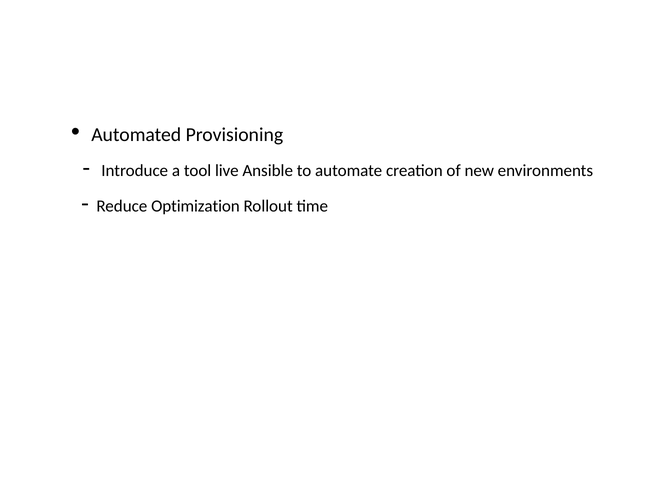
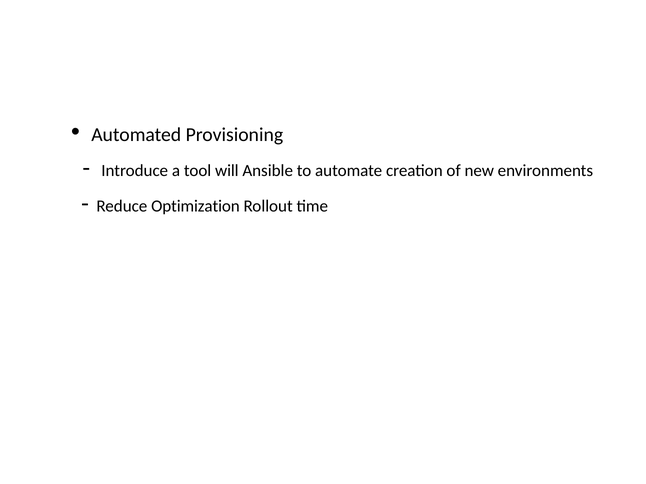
live: live -> will (227, 171)
